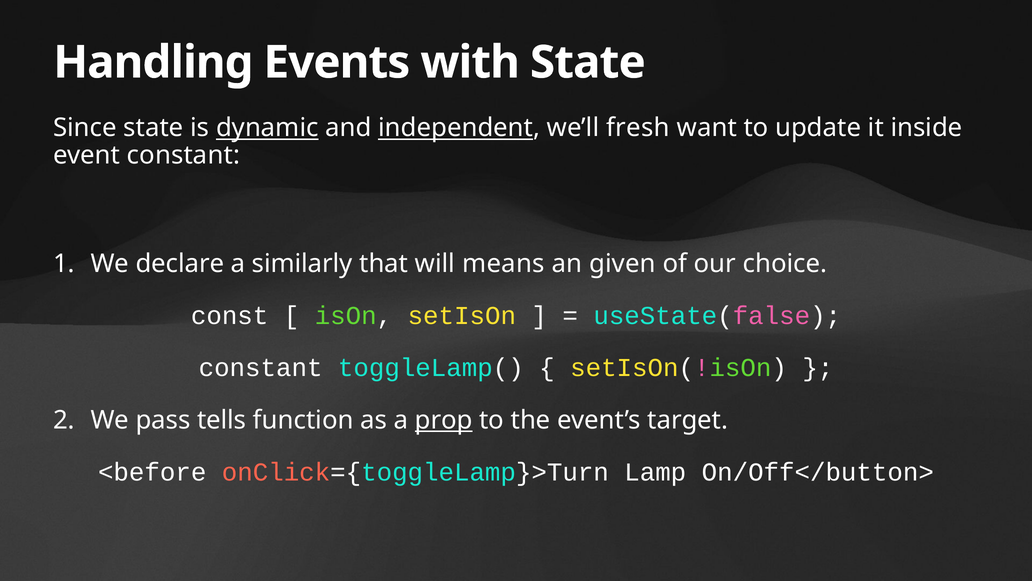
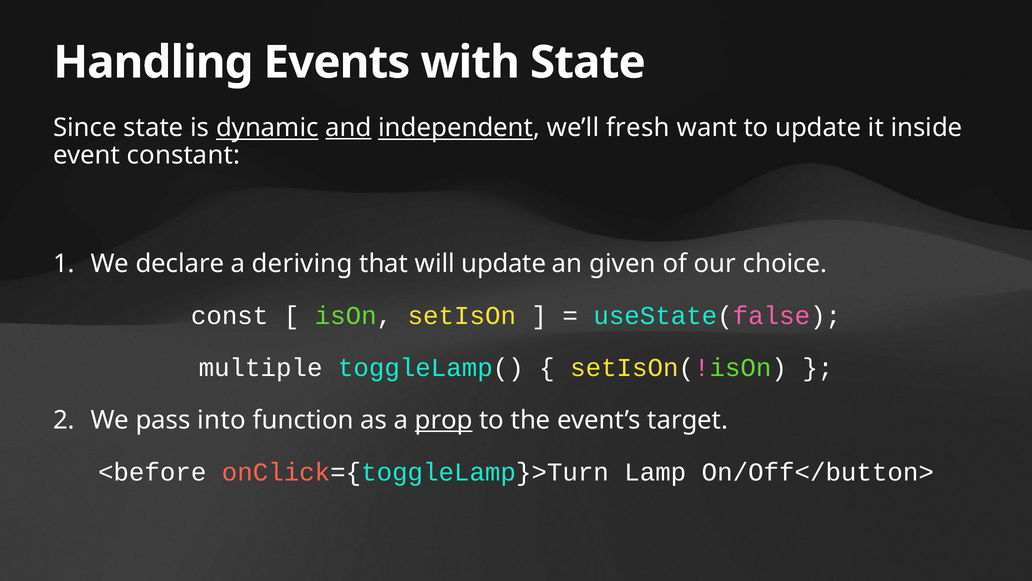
and underline: none -> present (348, 127)
similarly: similarly -> deriving (302, 263)
will means: means -> update (504, 263)
constant: constant -> multiple (261, 368)
tells: tells -> into (222, 420)
